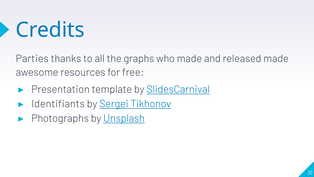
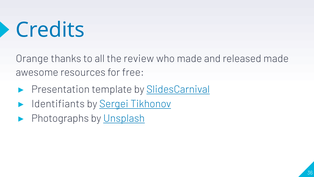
Parties: Parties -> Orange (32, 58)
graphs: graphs -> review (139, 58)
